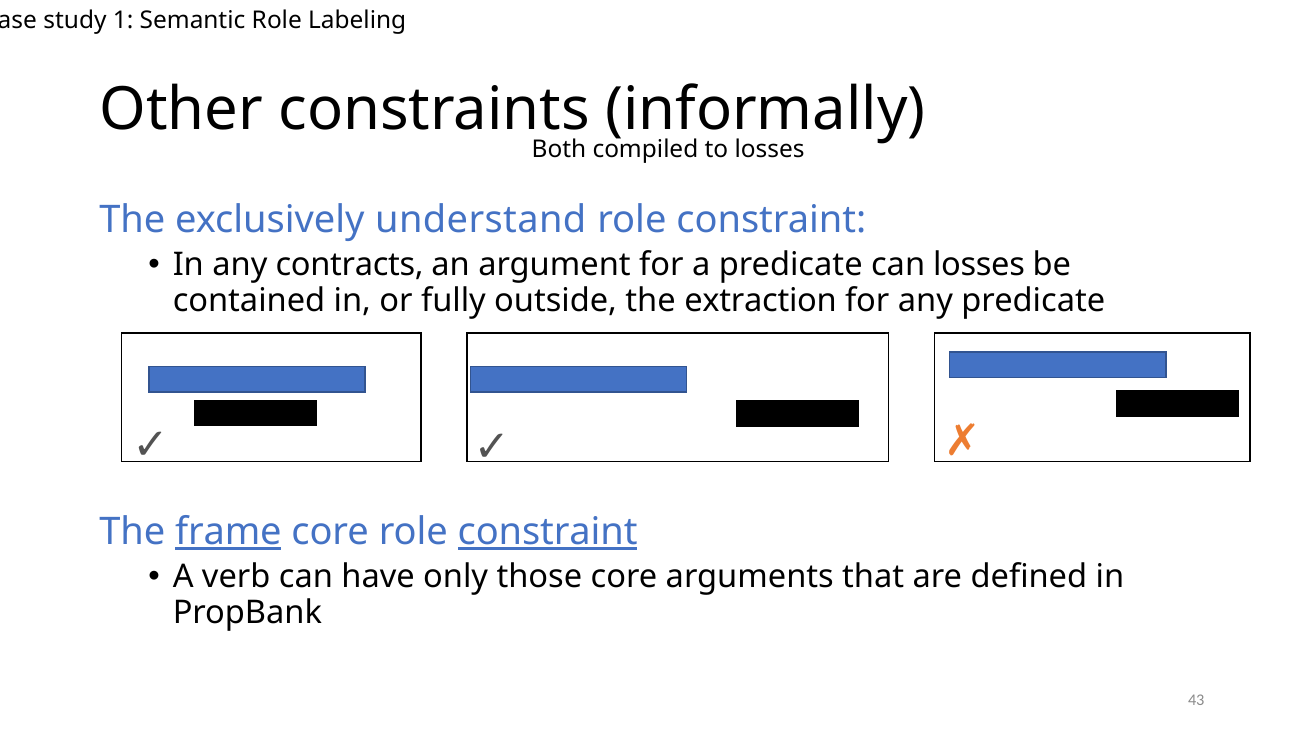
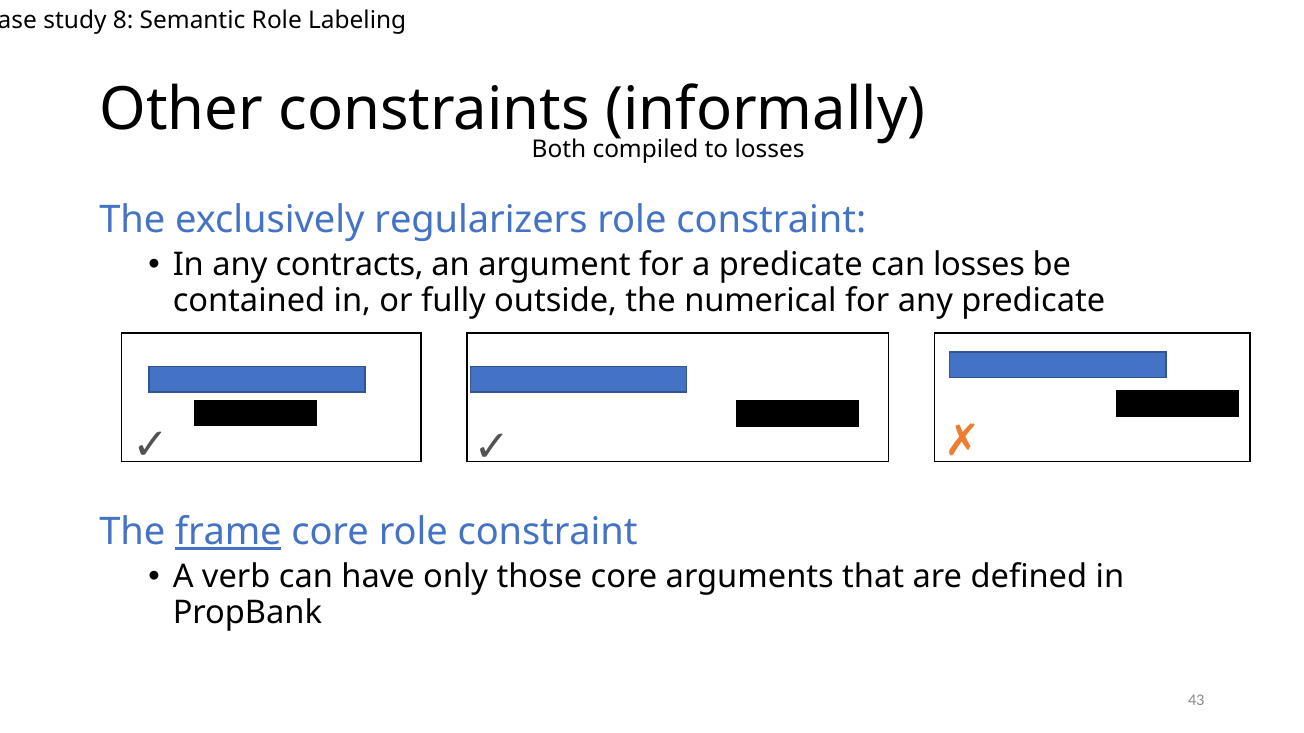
1: 1 -> 8 (123, 21)
understand: understand -> regularizers (481, 220)
extraction: extraction -> numerical (760, 301)
constraint underline: present -> none (548, 533)
